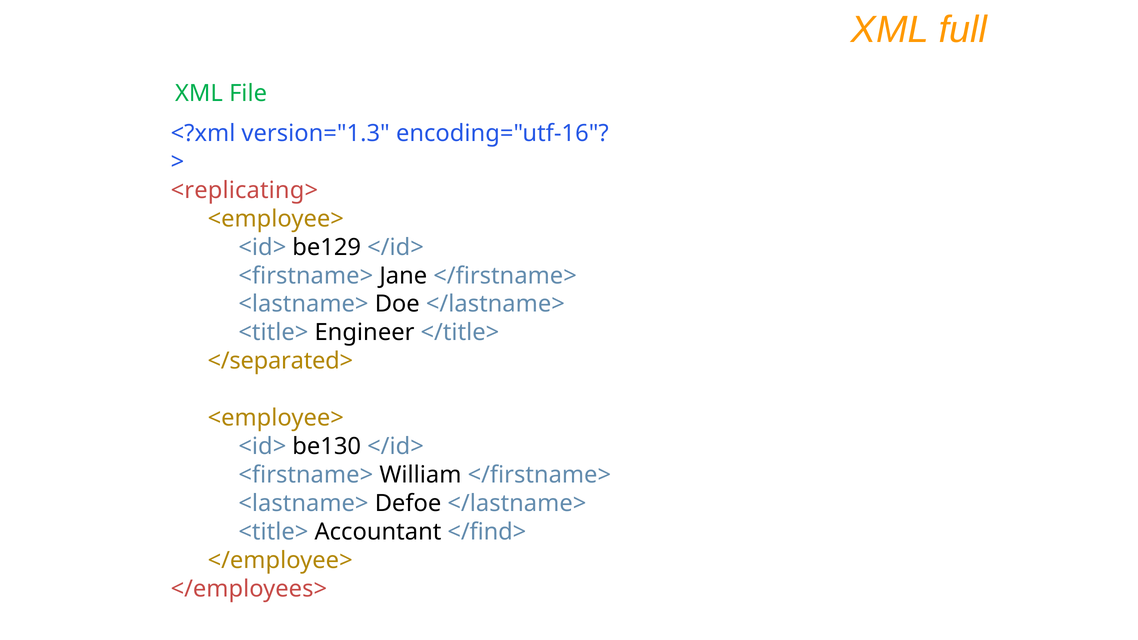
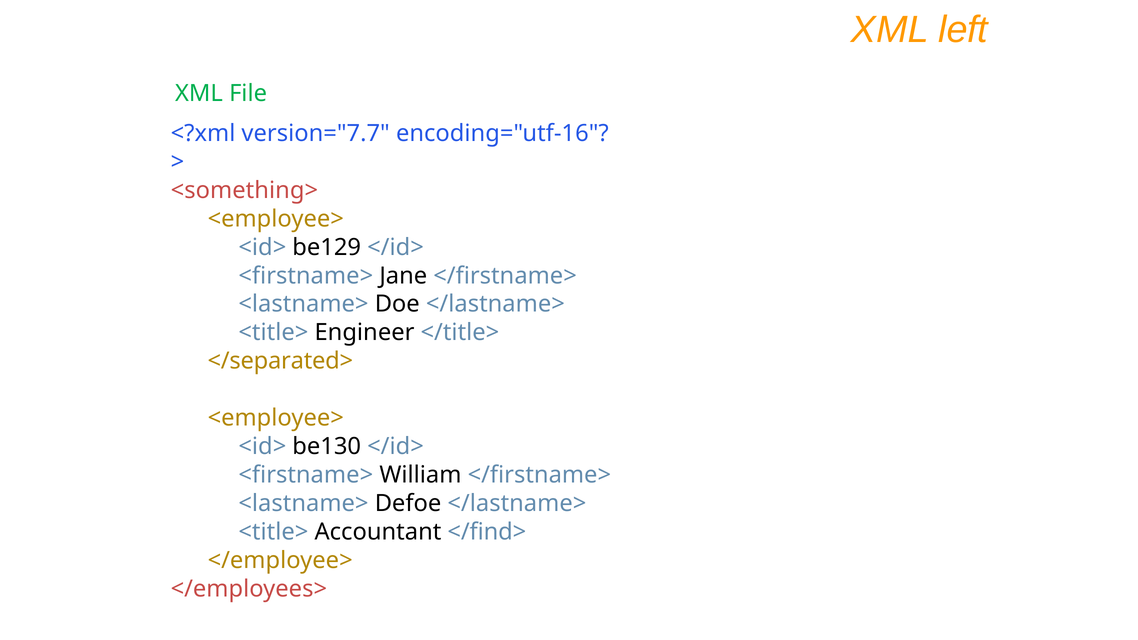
full: full -> left (963, 30)
version="1.3: version="1.3 -> version="7.7 (316, 133)
<replicating>: <replicating> -> <something> (244, 190)
